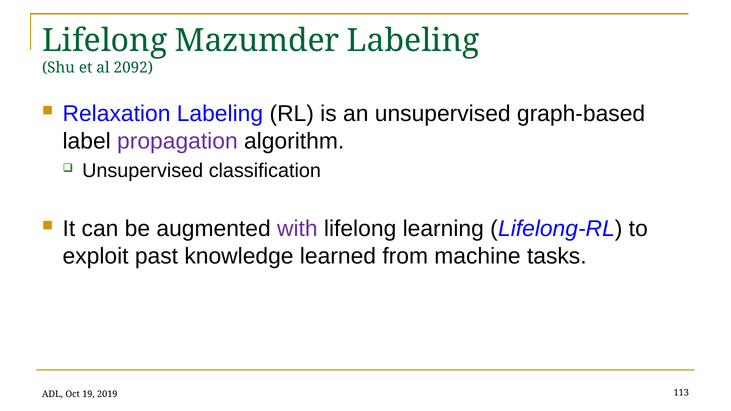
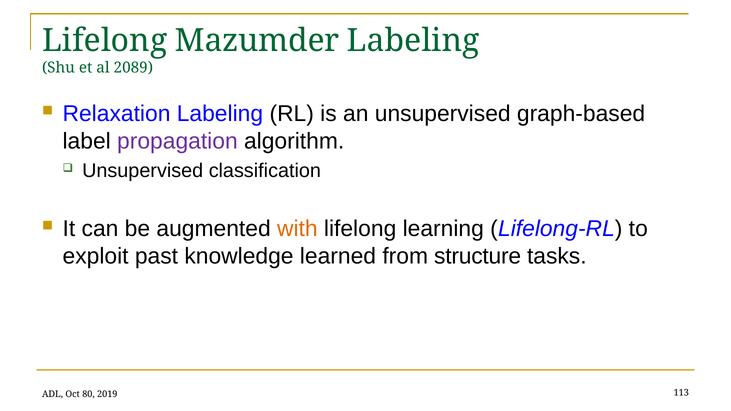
2092: 2092 -> 2089 (133, 68)
with colour: purple -> orange (297, 229)
machine: machine -> structure (478, 256)
19: 19 -> 80 (88, 394)
